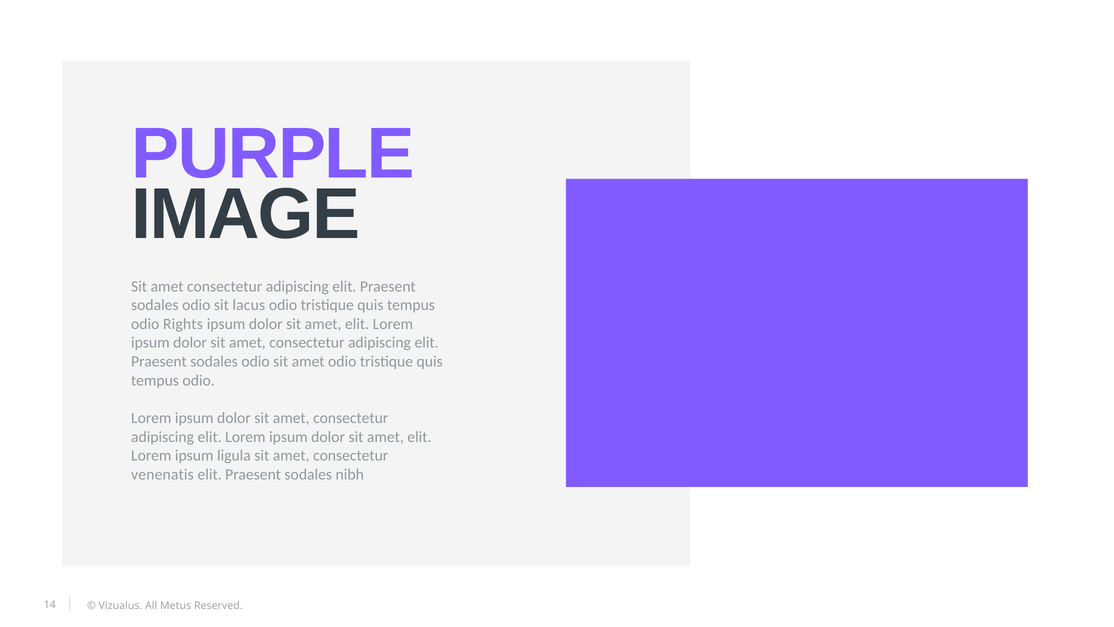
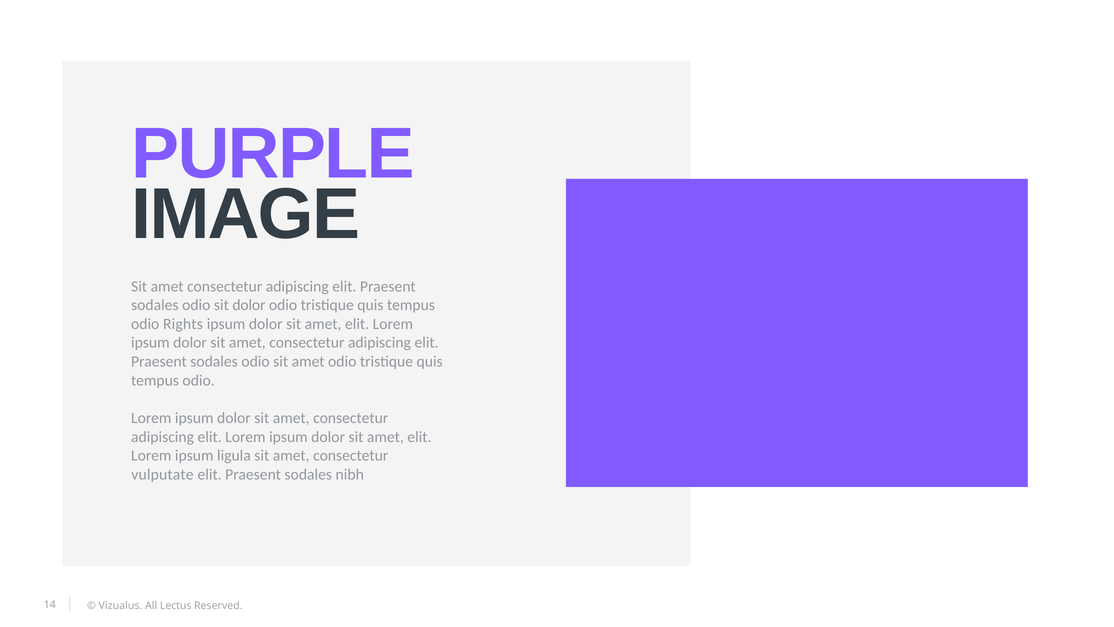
sit lacus: lacus -> dolor (249, 305)
venenatis: venenatis -> vulputate (162, 474)
Metus: Metus -> Lectus (176, 605)
